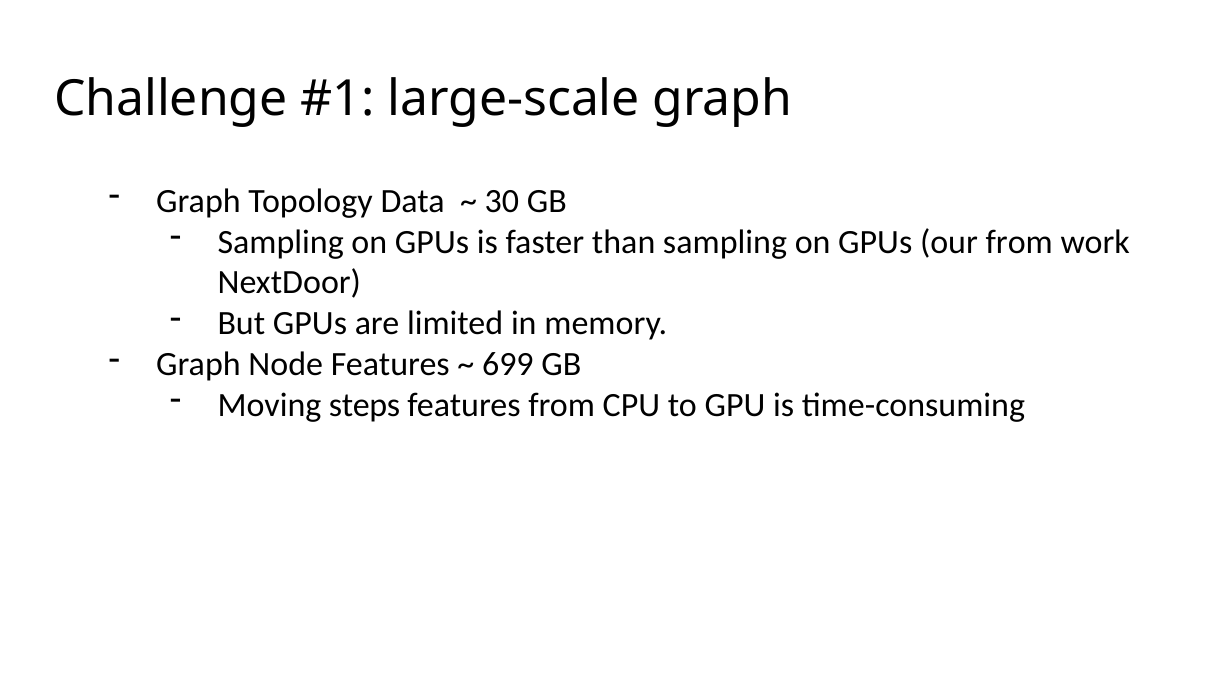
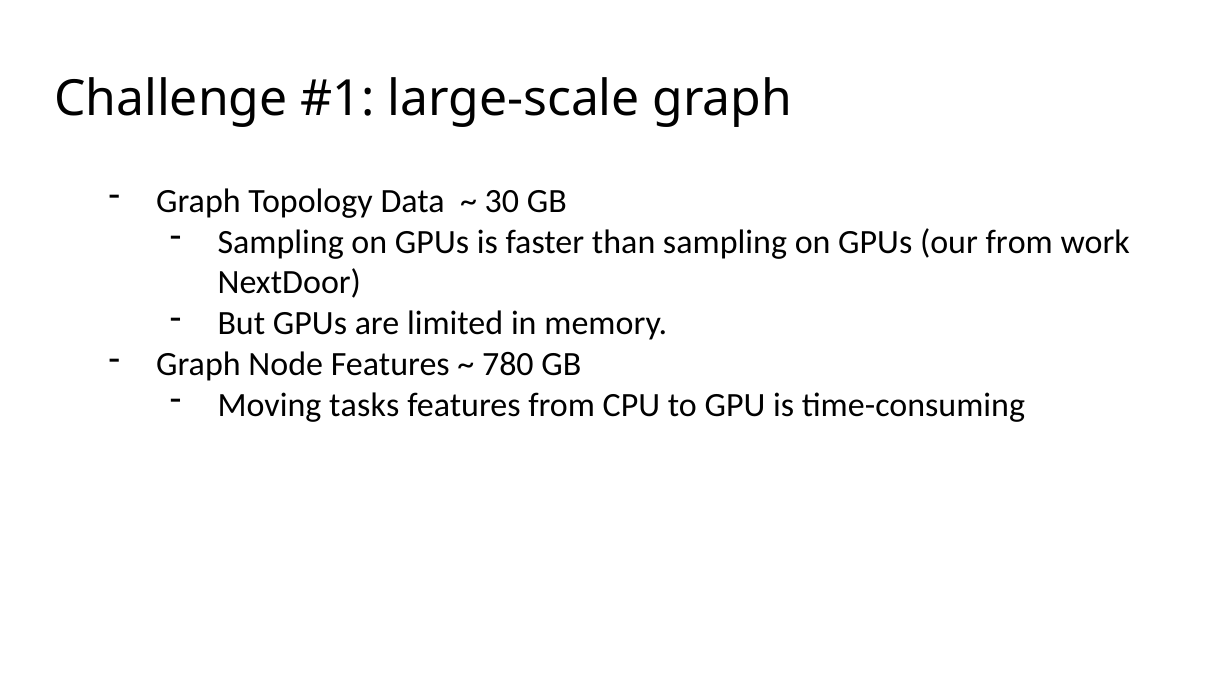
699: 699 -> 780 (508, 364)
steps: steps -> tasks (364, 405)
